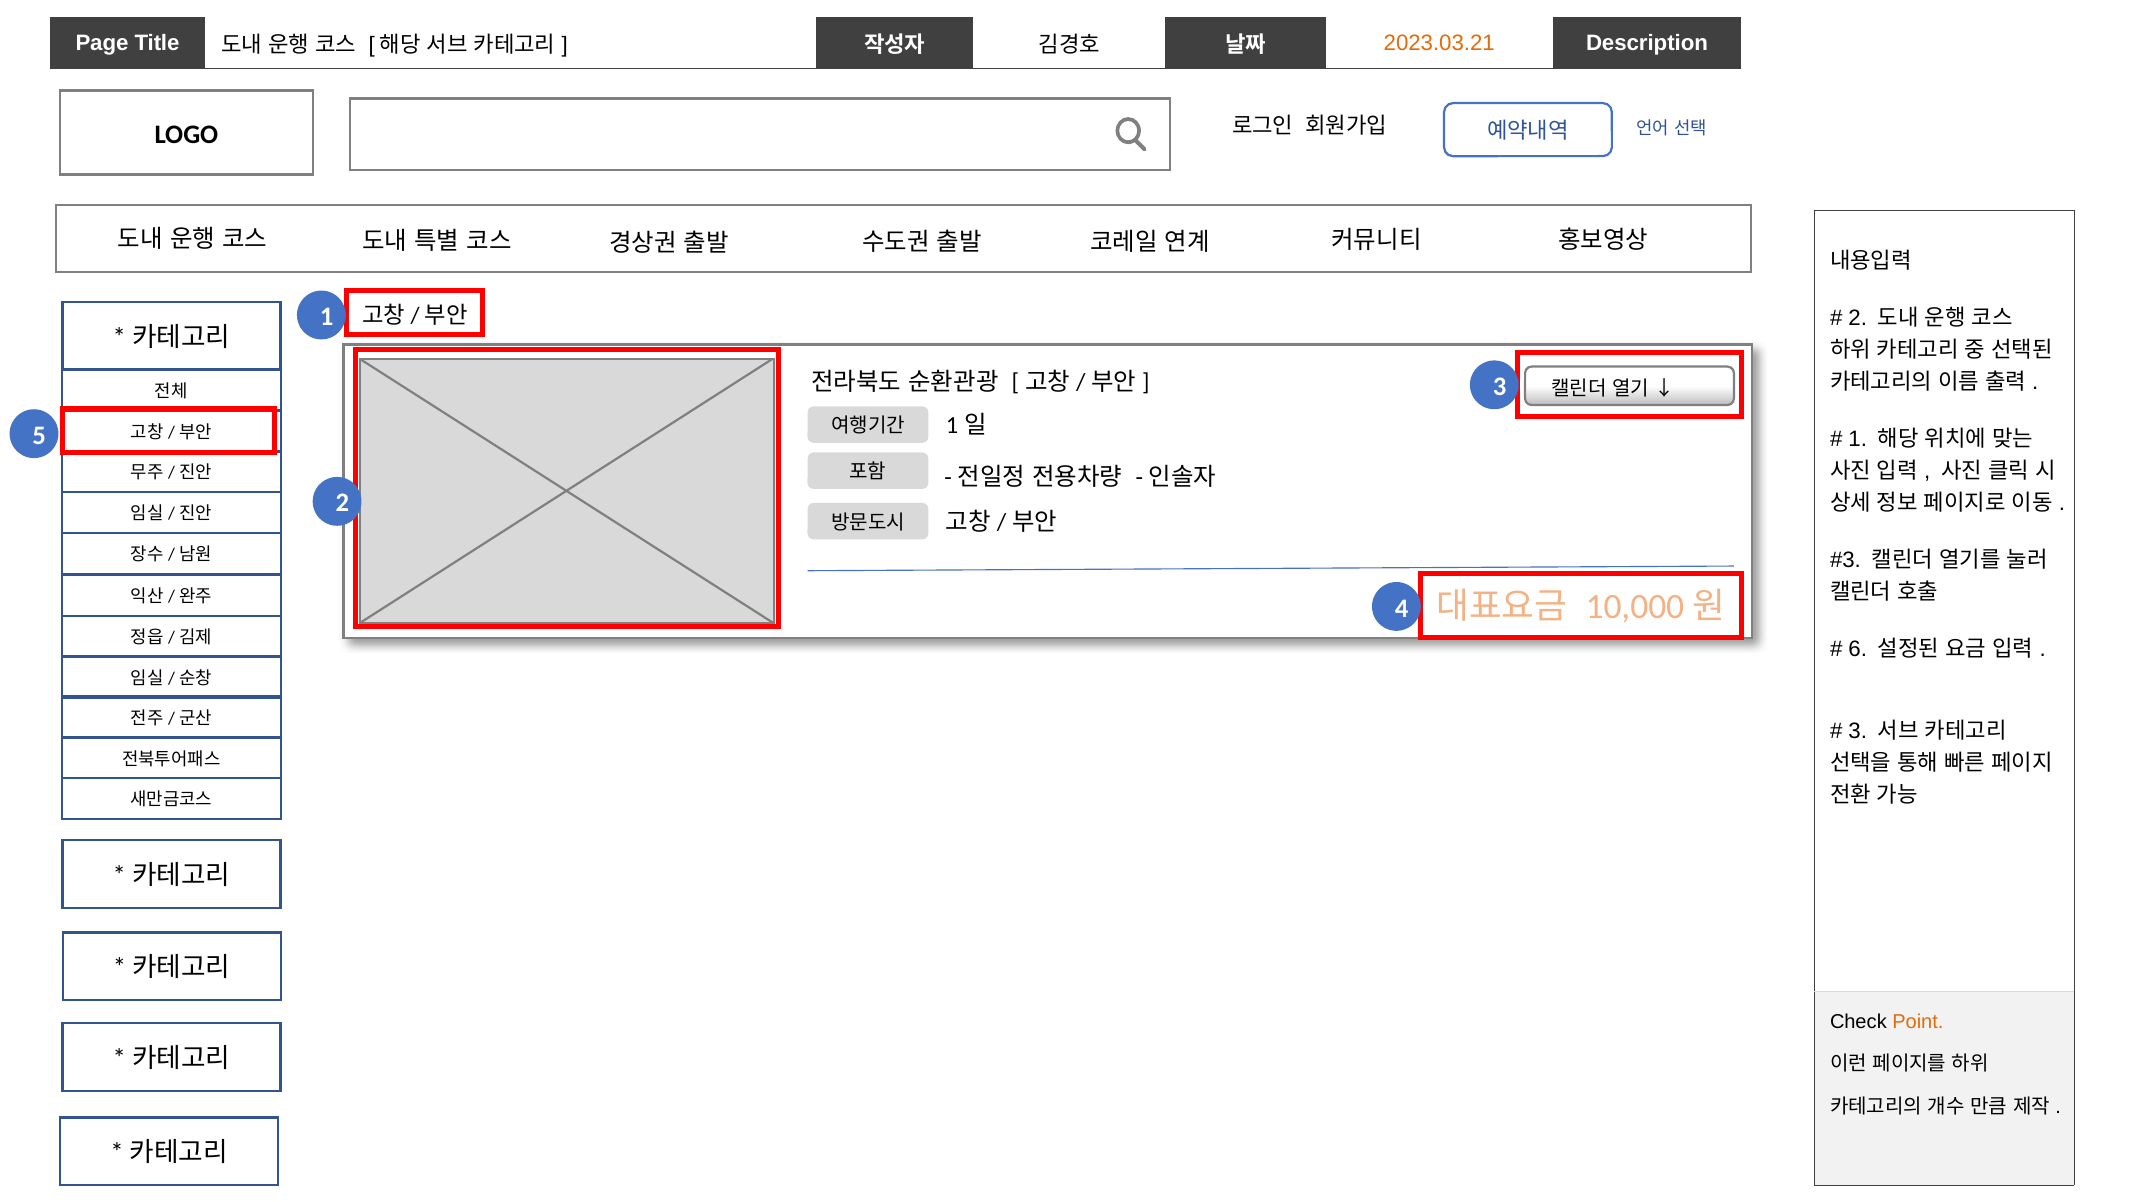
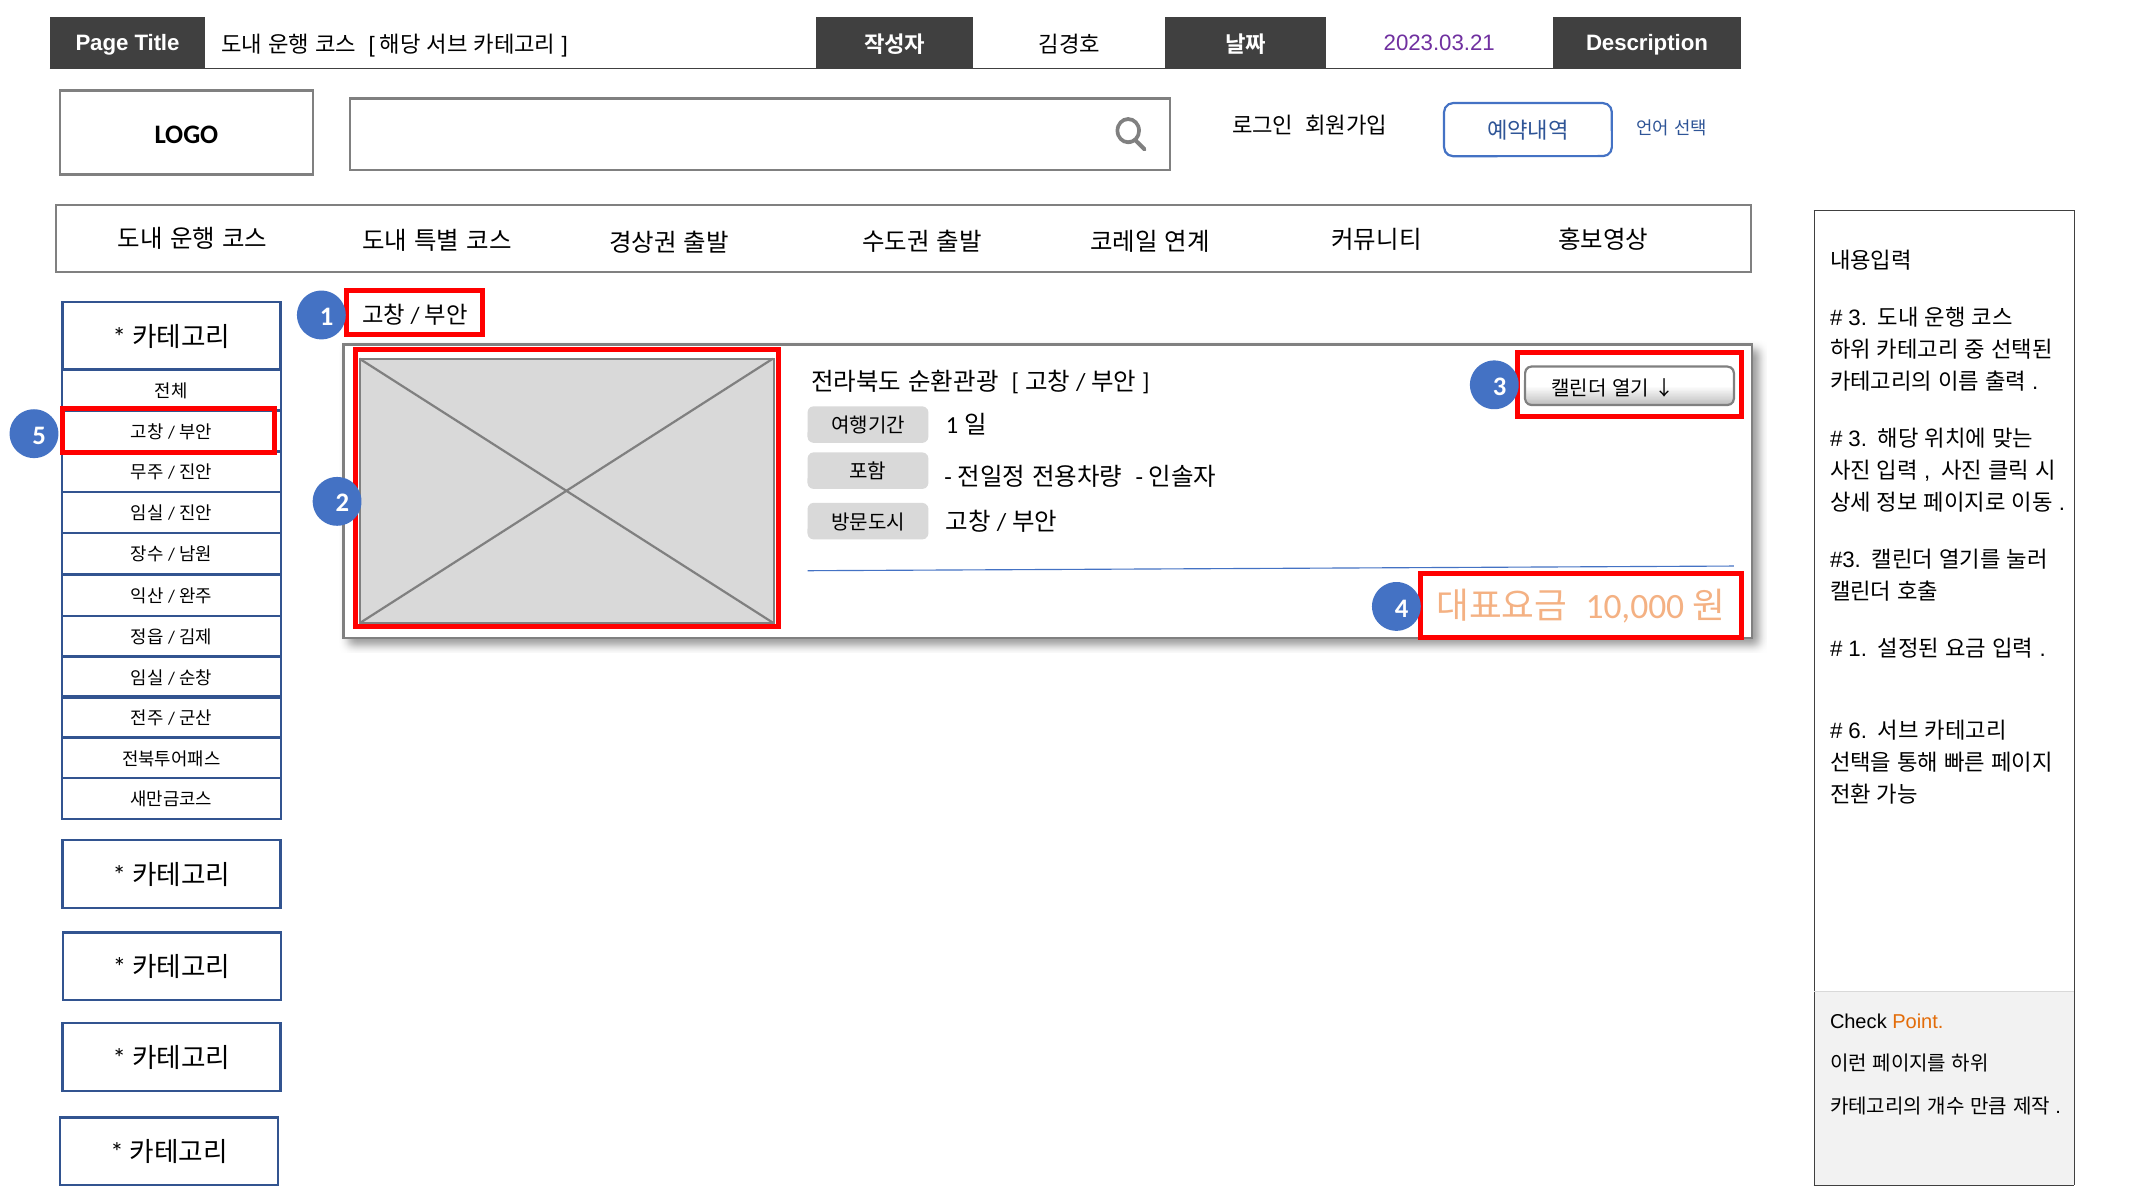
2023.03.21 colour: orange -> purple (1439, 43)
2: 2 -> 3 (1858, 318)
1: 1 -> 3 (1858, 440)
6: 6 -> 1 (1858, 650)
3: 3 -> 6 (1858, 731)
